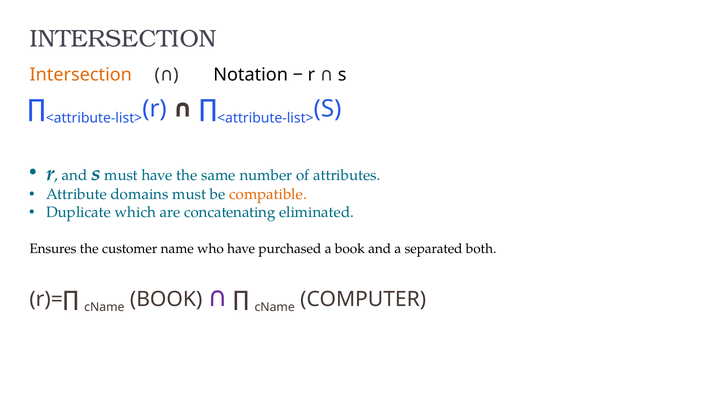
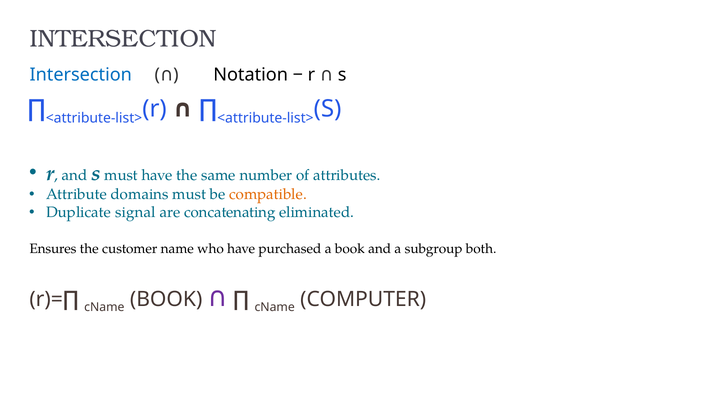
Intersection colour: orange -> blue (81, 75)
which: which -> signal (135, 213)
separated: separated -> subgroup (434, 249)
